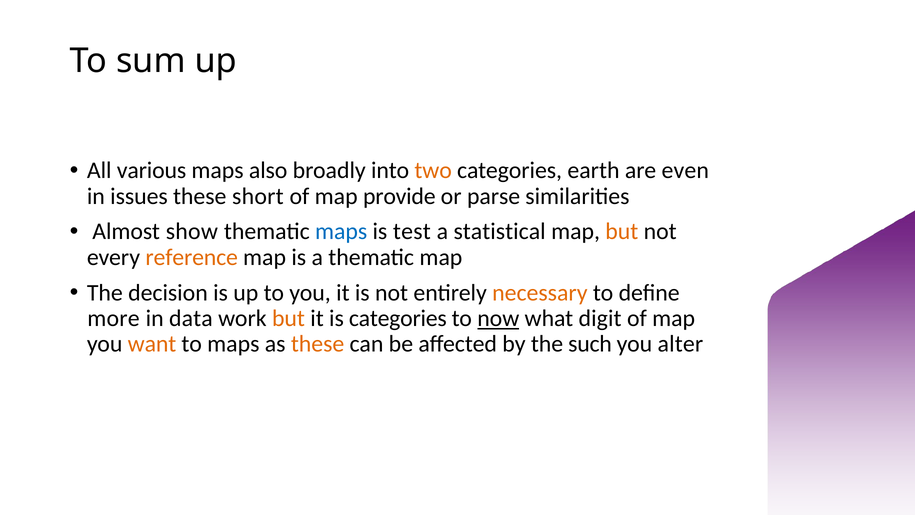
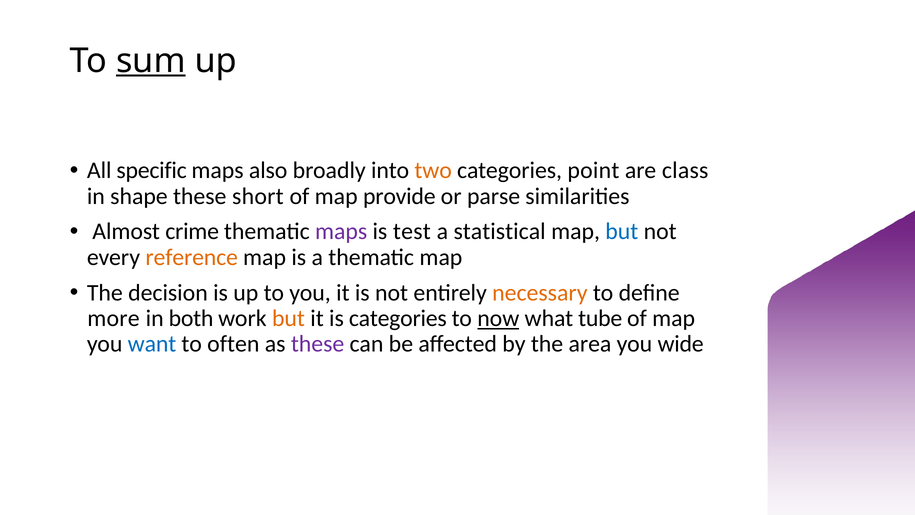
sum underline: none -> present (151, 61)
various: various -> specific (152, 171)
earth: earth -> point (593, 171)
even: even -> class (685, 171)
issues: issues -> shape (139, 196)
show: show -> crime (192, 231)
maps colour: blue -> purple (341, 231)
but colour: orange -> blue (622, 231)
data: data -> both (191, 318)
digit: digit -> tube (600, 318)
want colour: orange -> blue (152, 344)
to maps: maps -> often (233, 344)
these colour: orange -> purple (318, 344)
such: such -> area (590, 344)
alter: alter -> wide (681, 344)
